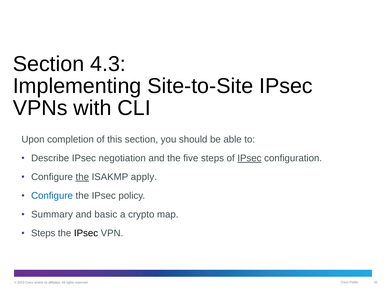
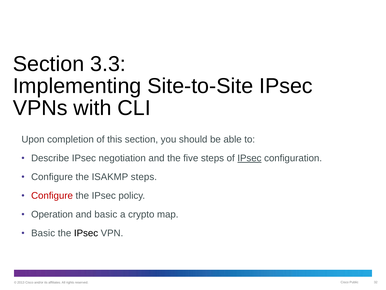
4.3: 4.3 -> 3.3 (108, 64)
the underline: present -> none (82, 177)
ISAKMP apply: apply -> steps (144, 177)
Configure colour: blue -> red (52, 195)
Summary: Summary -> Operation (52, 214)
Steps: Steps -> Basic (43, 233)
